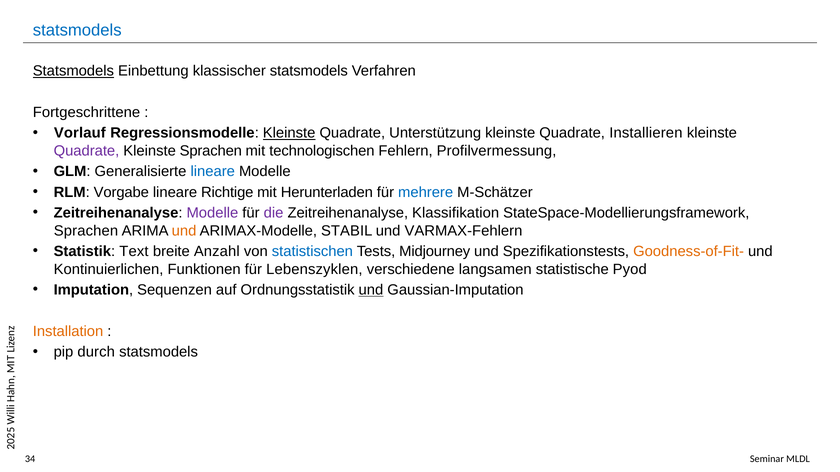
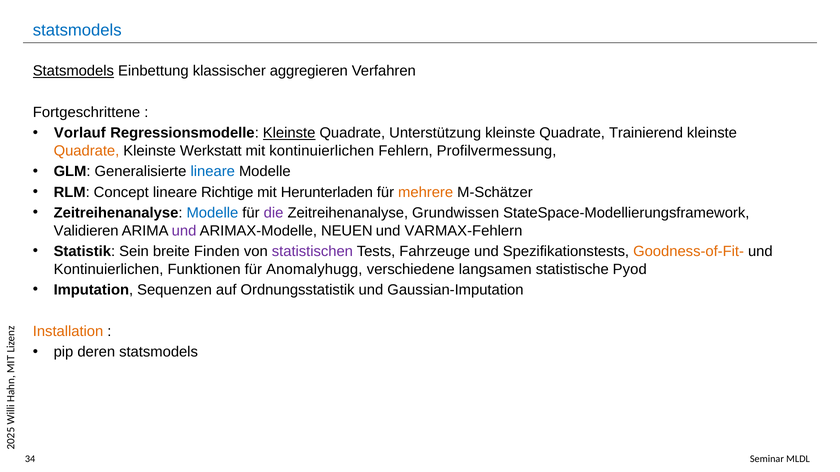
klassischer statsmodels: statsmodels -> aggregieren (309, 71)
Installieren: Installieren -> Trainierend (646, 133)
Quadrate colour: purple -> orange (86, 151)
Kleinste Sprachen: Sprachen -> Werkstatt (211, 151)
mit technologischen: technologischen -> kontinuierlichen (322, 151)
Vorgabe: Vorgabe -> Concept (121, 192)
mehrere colour: blue -> orange (426, 192)
Modelle colour: purple -> blue (212, 213)
Klassifikation: Klassifikation -> Grundwissen (456, 213)
Sprachen: Sprachen -> Validieren (86, 231)
und colour: orange -> purple (184, 231)
STABIL: STABIL -> NEUEN (347, 231)
Text: Text -> Sein (134, 252)
Anzahl: Anzahl -> Finden (217, 252)
statistischen colour: blue -> purple (312, 252)
Midjourney: Midjourney -> Fahrzeuge (435, 252)
Lebenszyklen: Lebenszyklen -> Anomalyhugg (314, 269)
und underline: present -> none (371, 290)
durch: durch -> deren (96, 352)
